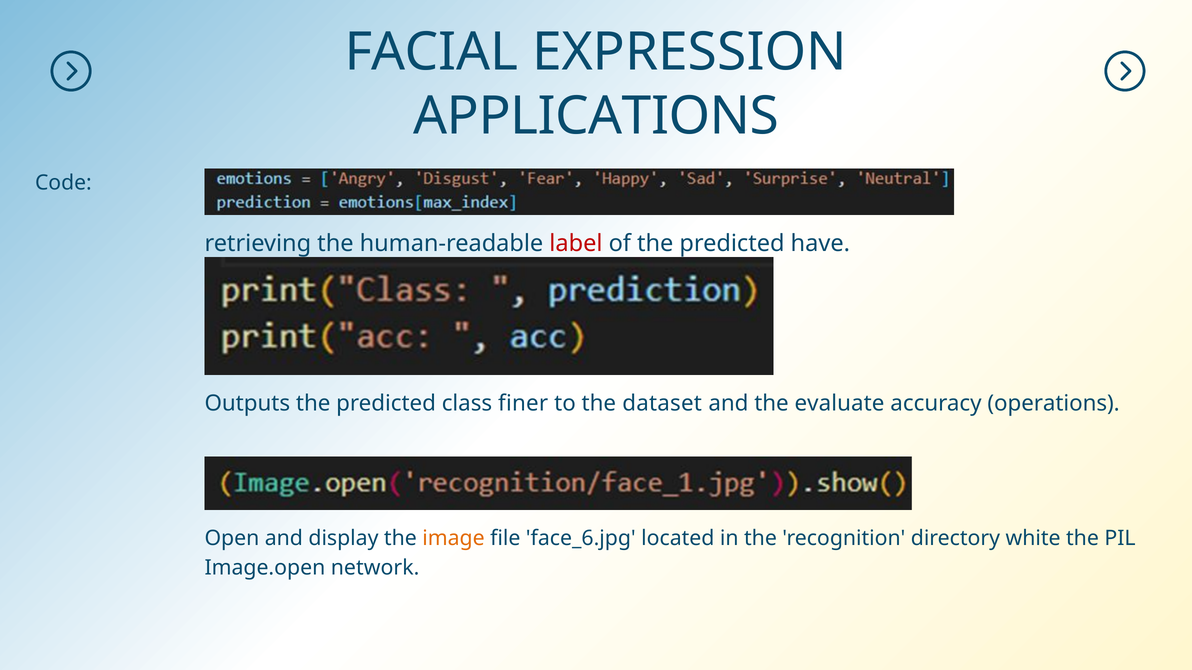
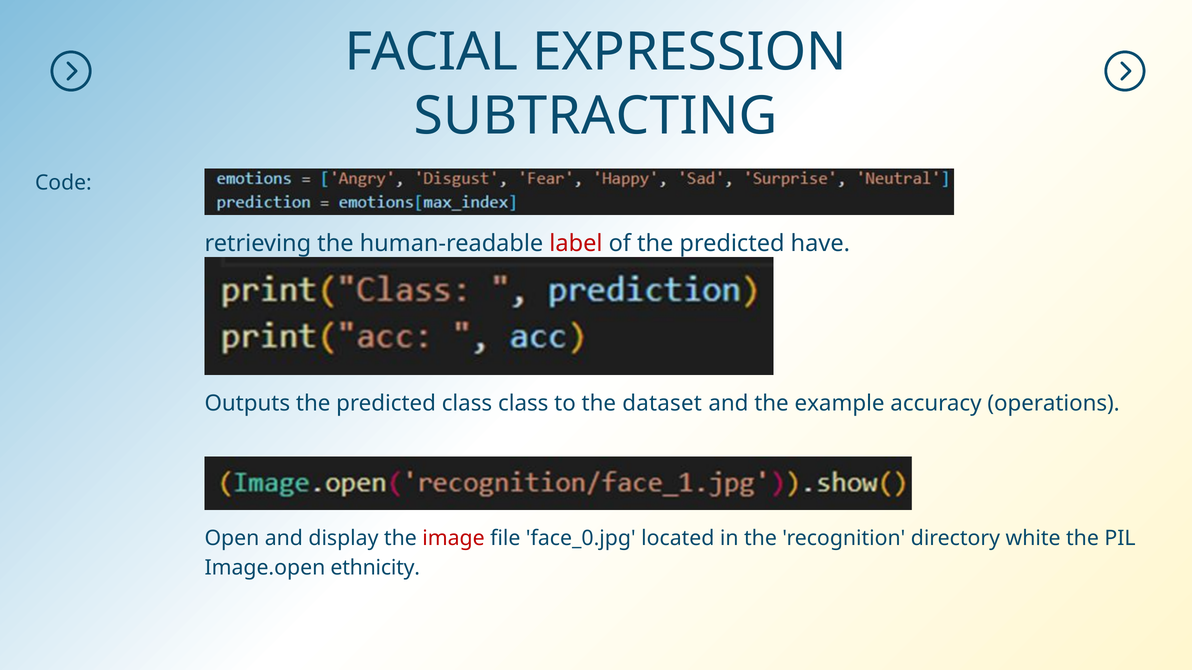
APPLICATIONS: APPLICATIONS -> SUBTRACTING (596, 116)
class finer: finer -> class (523, 404)
evaluate: evaluate -> example (840, 404)
image colour: orange -> red (453, 539)
face_6.jpg: face_6.jpg -> face_0.jpg (581, 539)
network: network -> ethnicity (375, 568)
